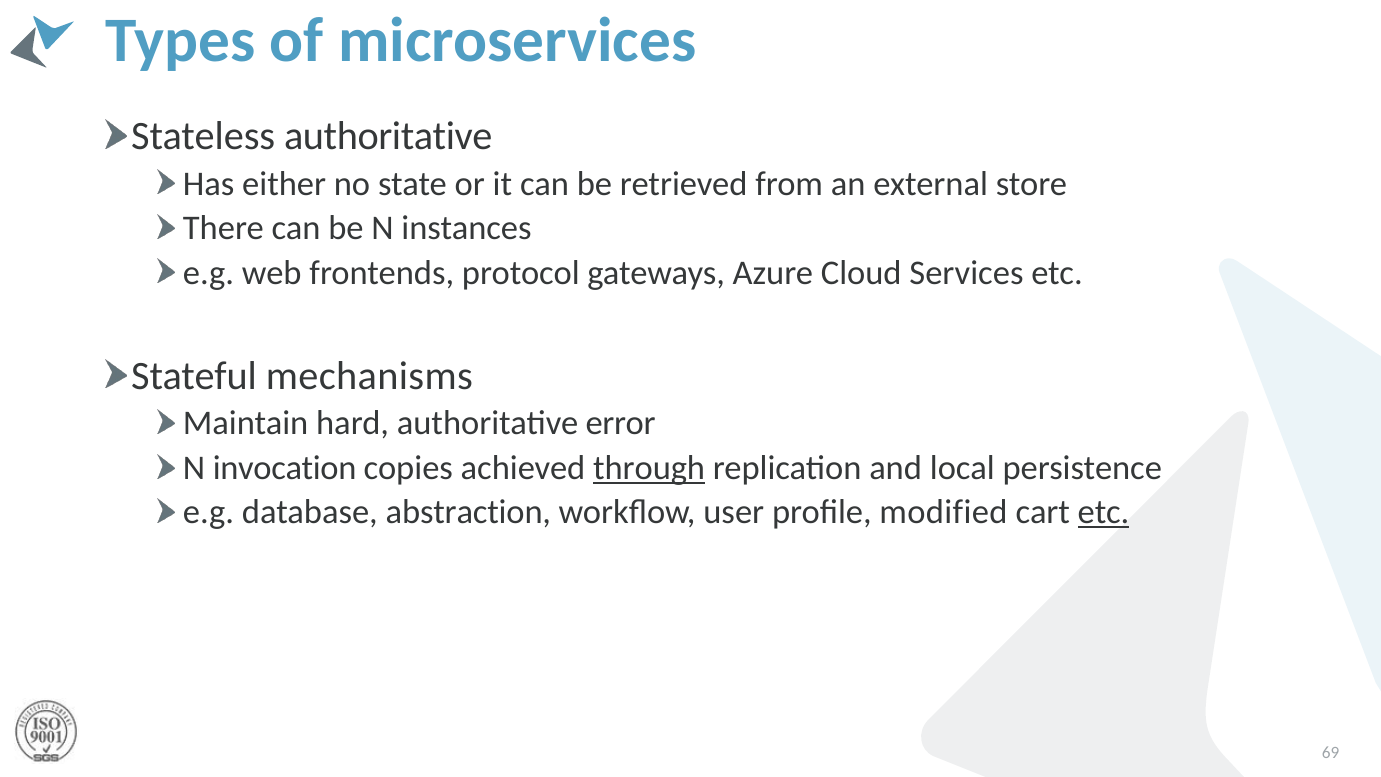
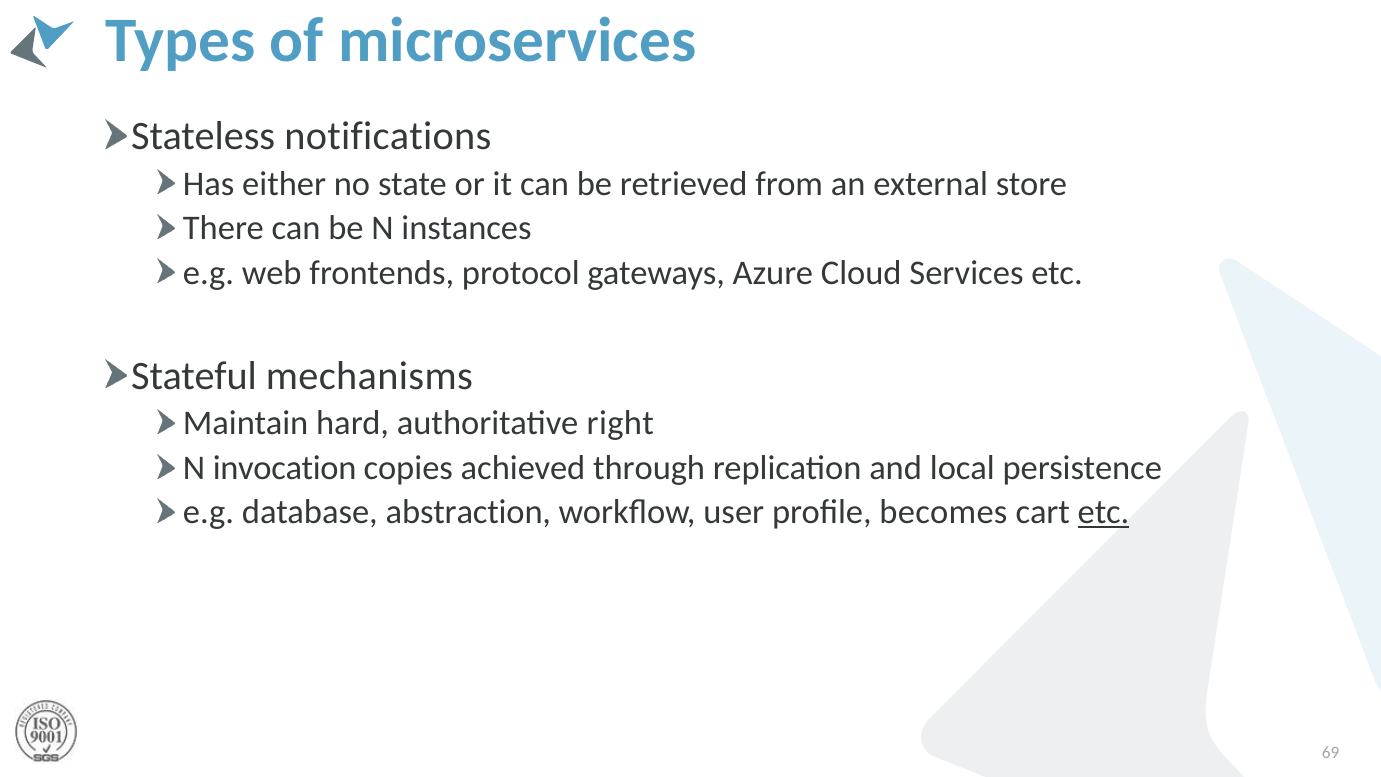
Stateless authoritative: authoritative -> notifications (388, 136)
error: error -> right (620, 423)
through underline: present -> none (649, 468)
modified: modified -> becomes (943, 512)
